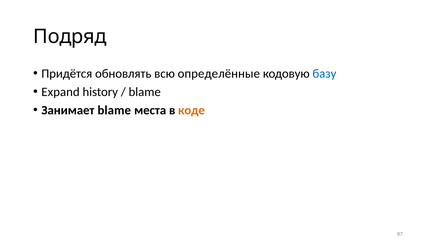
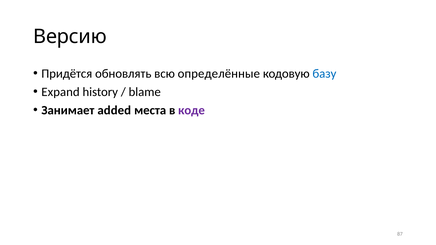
Подряд: Подряд -> Версию (70, 37)
Занимает blame: blame -> added (114, 110)
коде colour: orange -> purple (191, 110)
